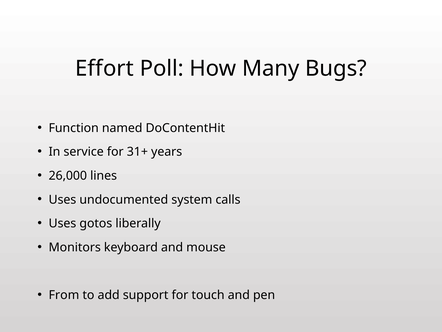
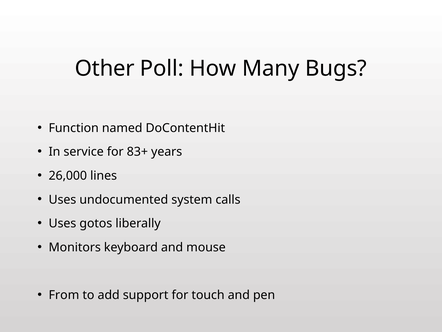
Effort: Effort -> Other (105, 68)
31+: 31+ -> 83+ (137, 152)
